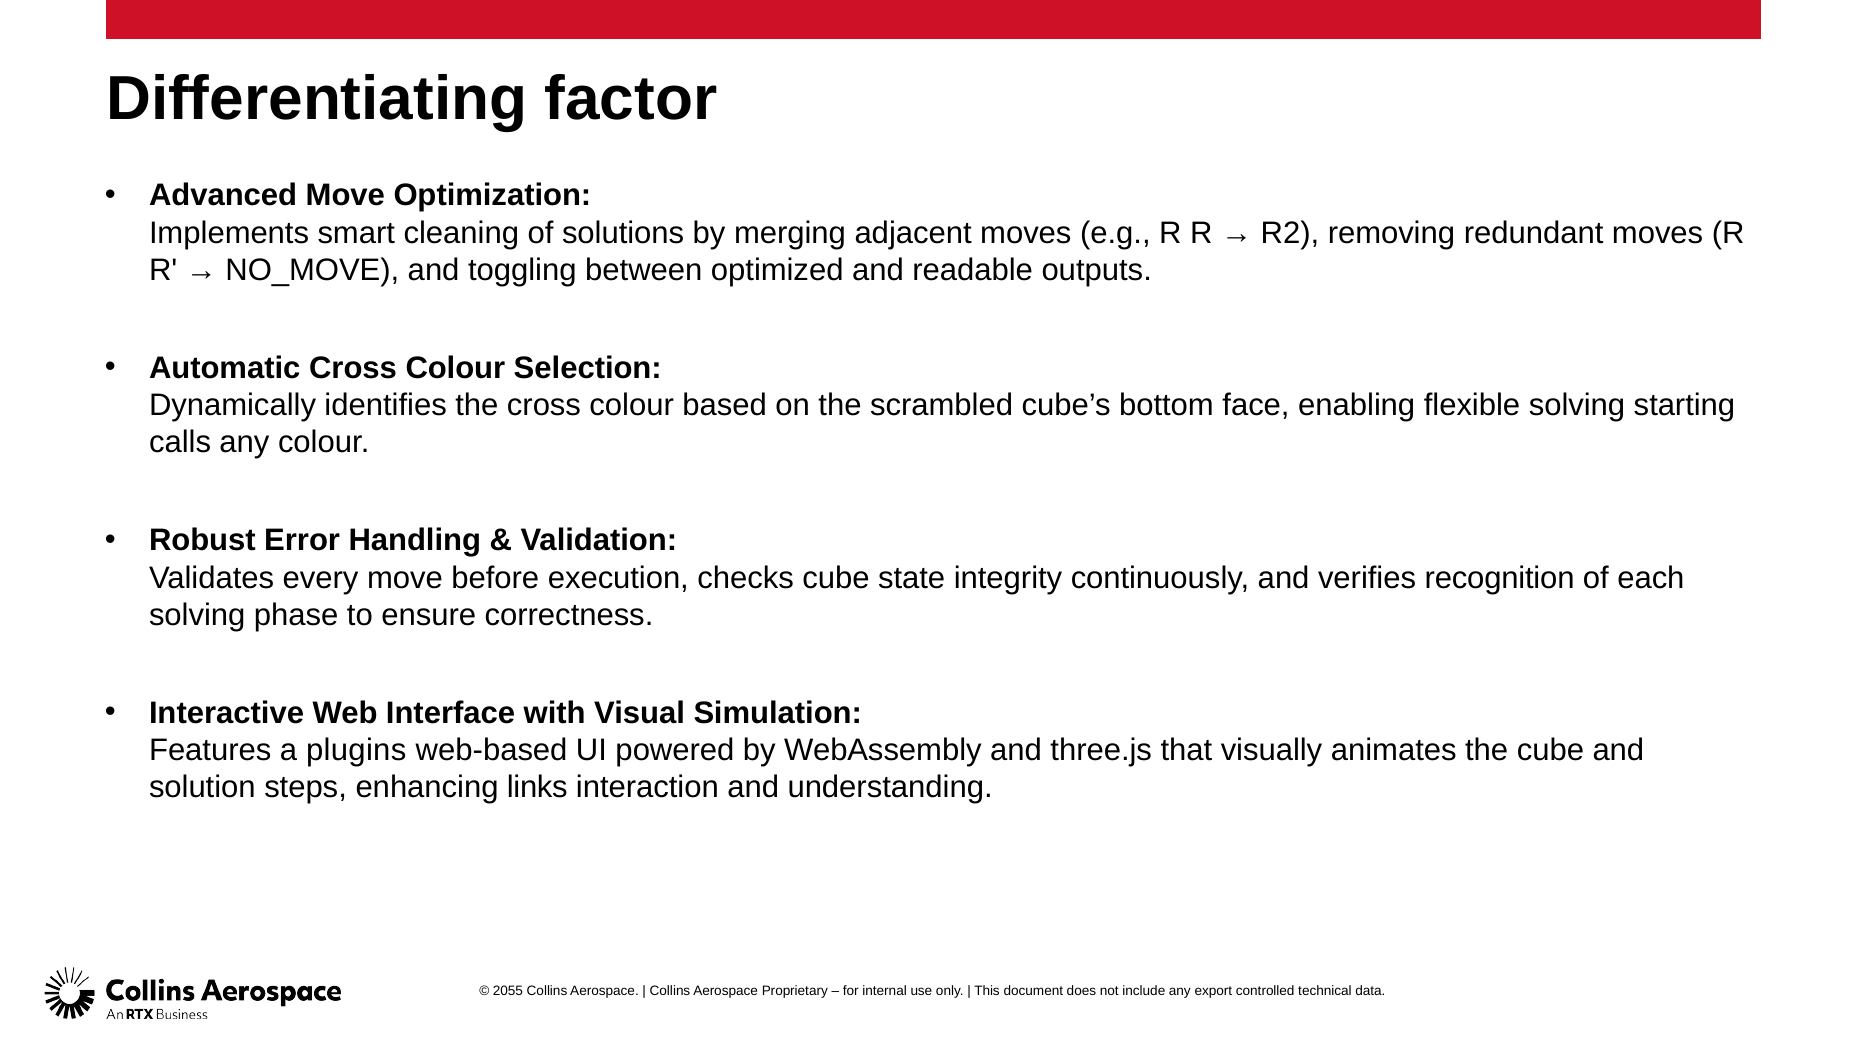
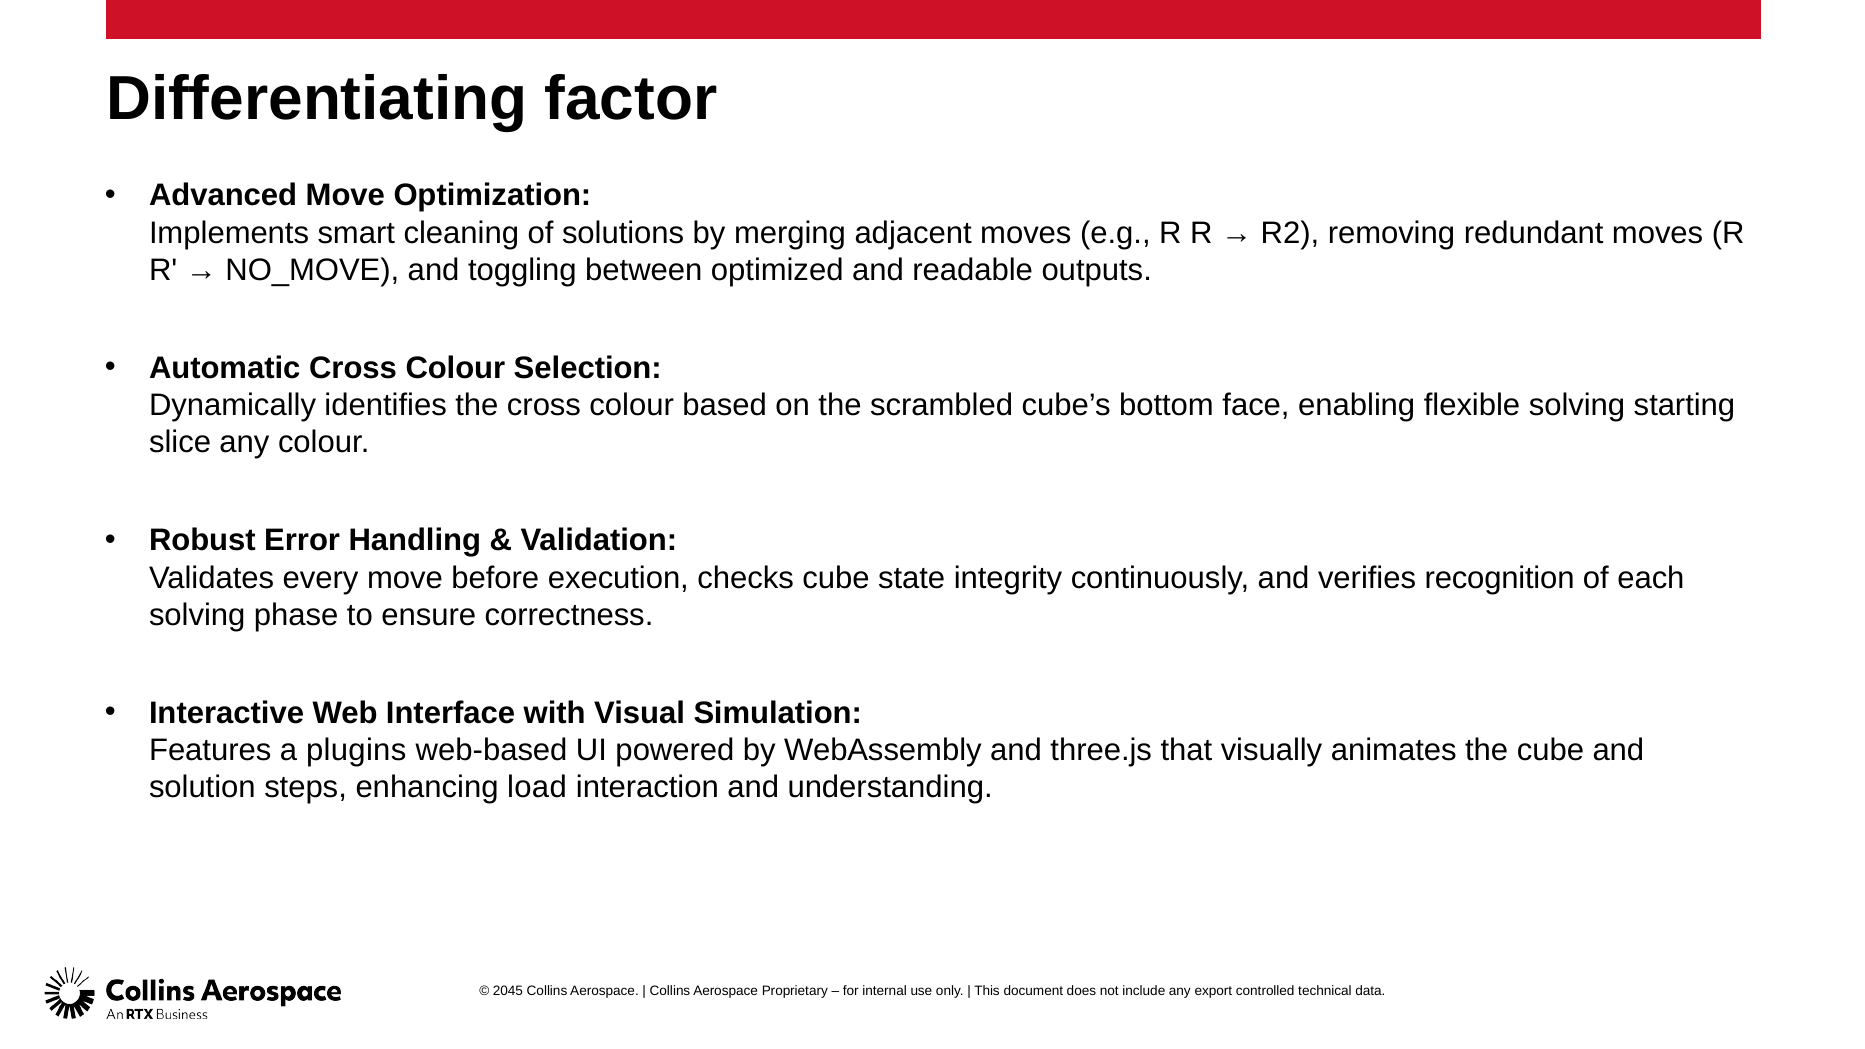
calls: calls -> slice (180, 443)
links: links -> load (537, 788)
2055: 2055 -> 2045 (508, 991)
